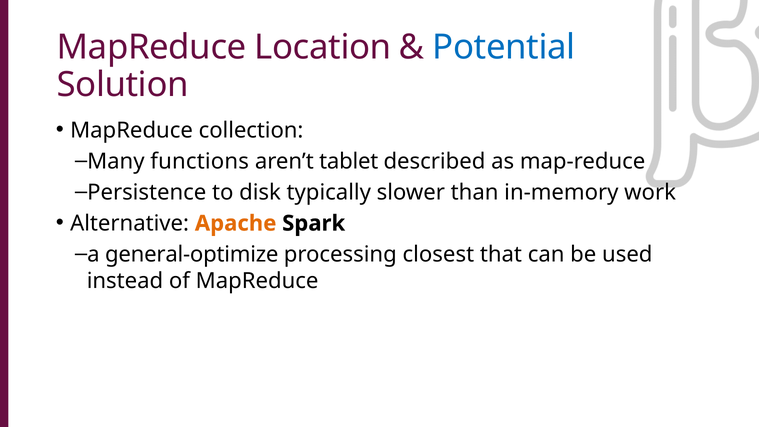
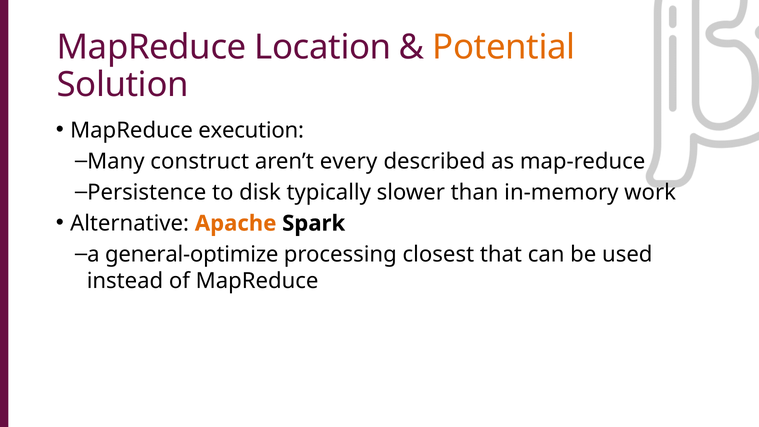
Potential colour: blue -> orange (504, 47)
collection: collection -> execution (251, 130)
functions: functions -> construct (200, 161)
tablet: tablet -> every (349, 161)
